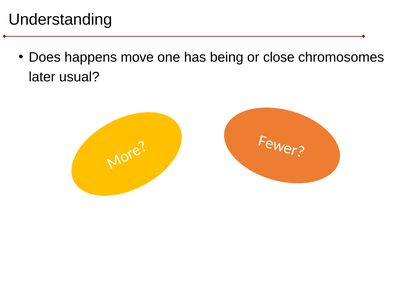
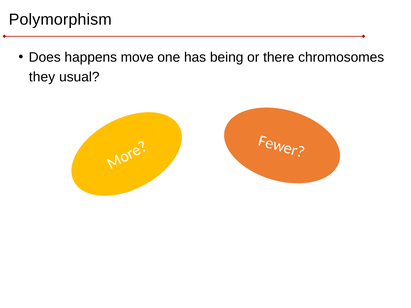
Understanding: Understanding -> Polymorphism (60, 19)
close: close -> there (279, 57)
later: later -> they (42, 77)
